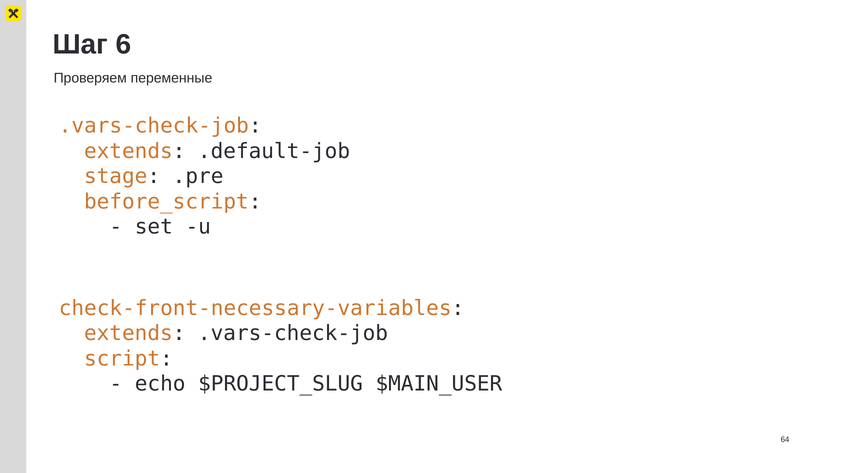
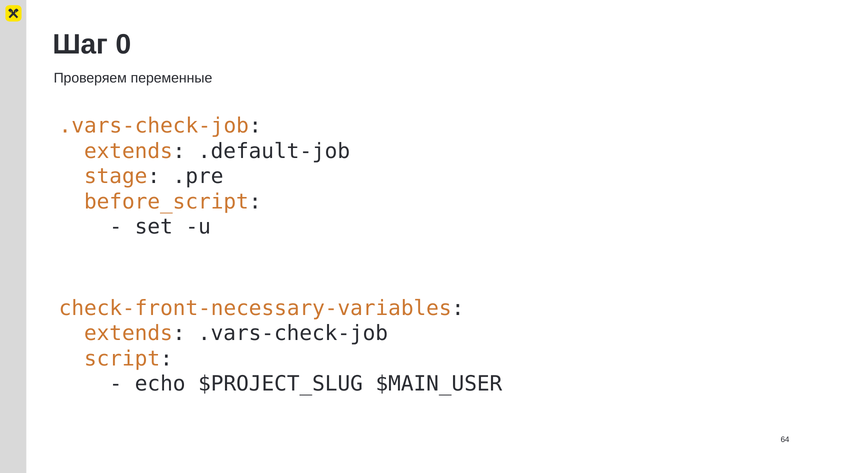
6: 6 -> 0 (124, 44)
